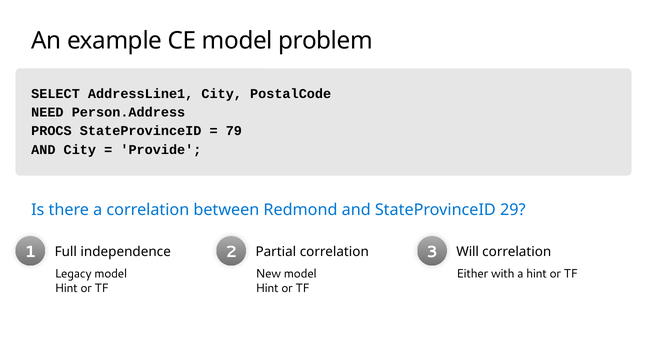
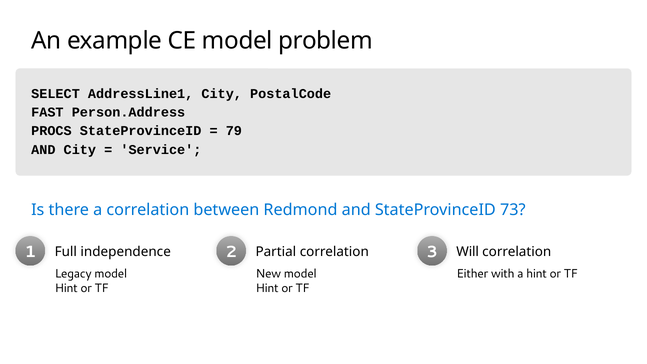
NEED: NEED -> FAST (47, 112)
Provide: Provide -> Service (161, 150)
29: 29 -> 73 (513, 210)
